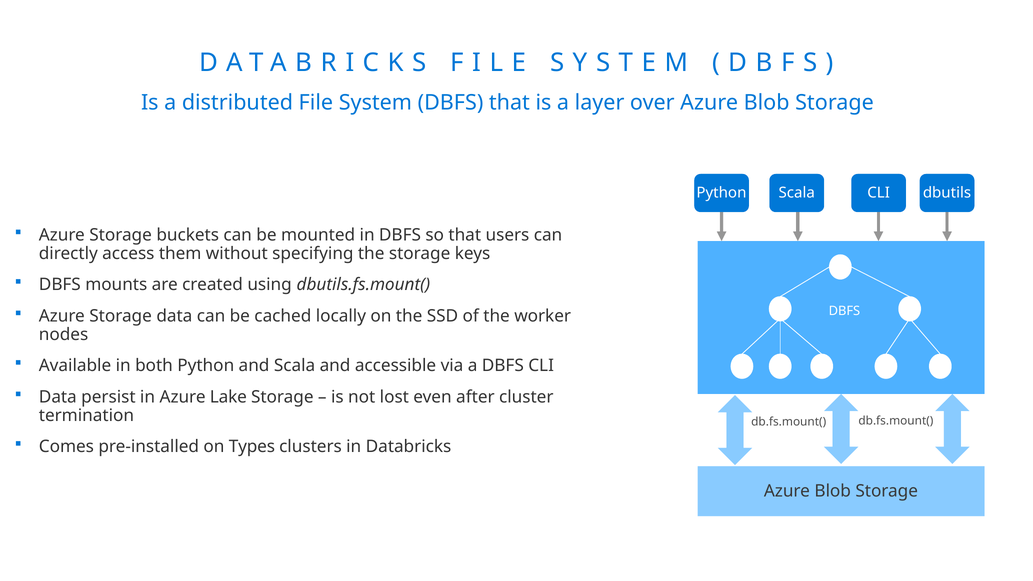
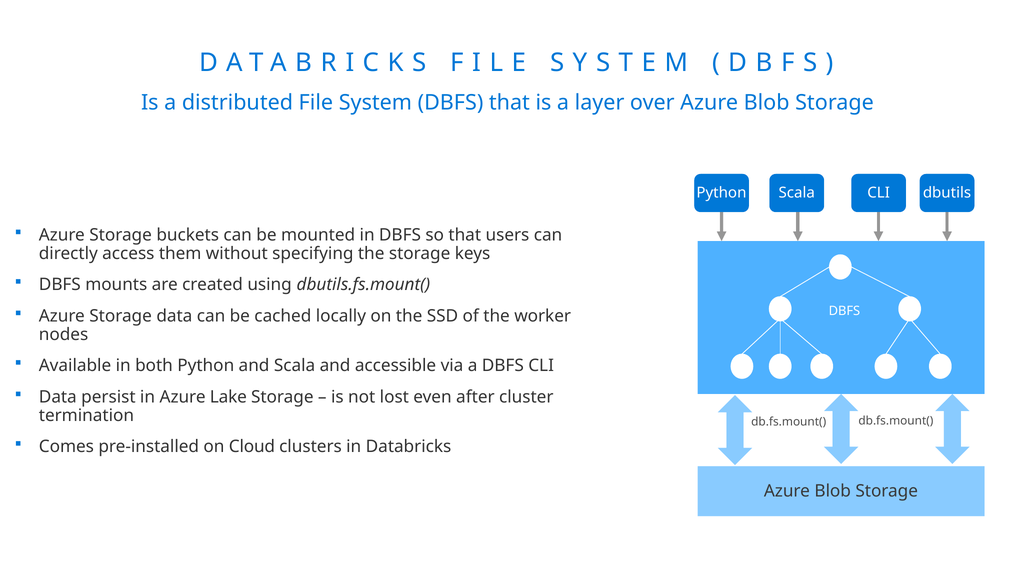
Types: Types -> Cloud (252, 447)
